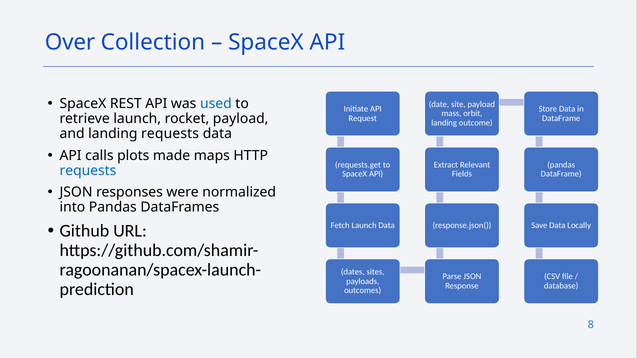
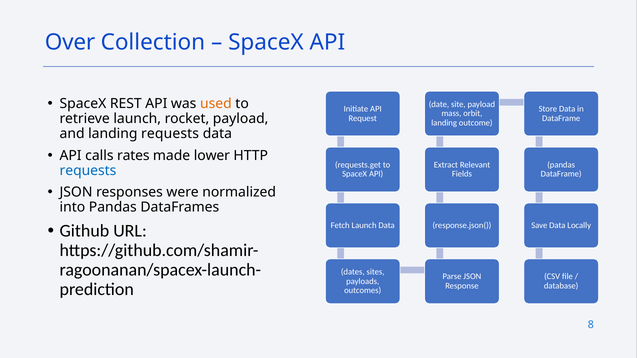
used colour: blue -> orange (216, 104)
plots: plots -> rates (133, 156)
maps: maps -> lower (212, 156)
